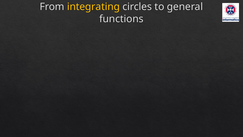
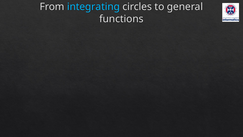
integrating colour: yellow -> light blue (93, 7)
